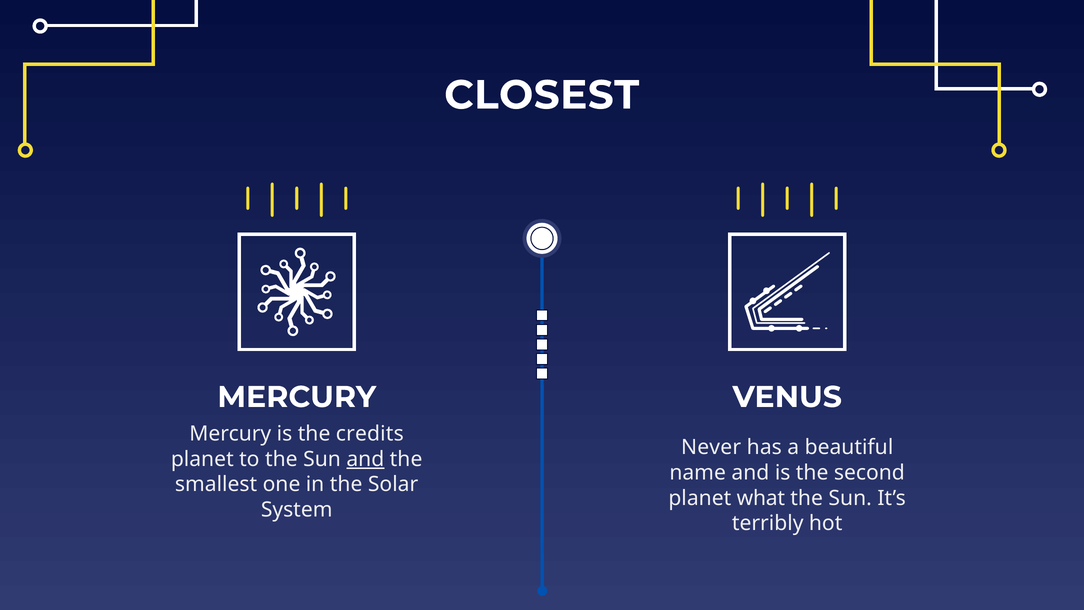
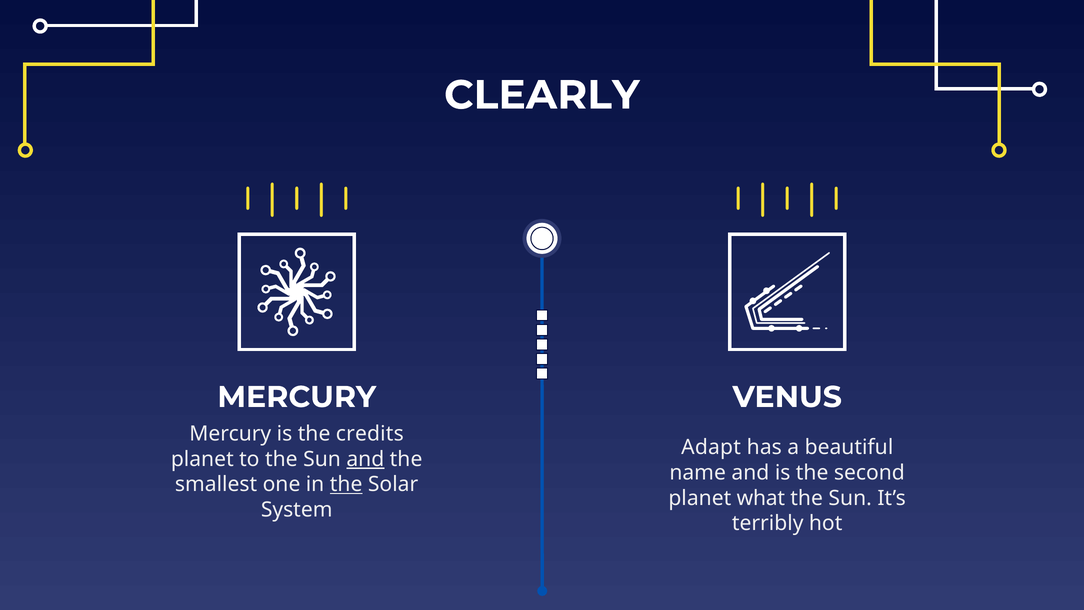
CLOSEST: CLOSEST -> CLEARLY (542, 95)
Never: Never -> Adapt (711, 447)
the underline: none -> present (346, 484)
